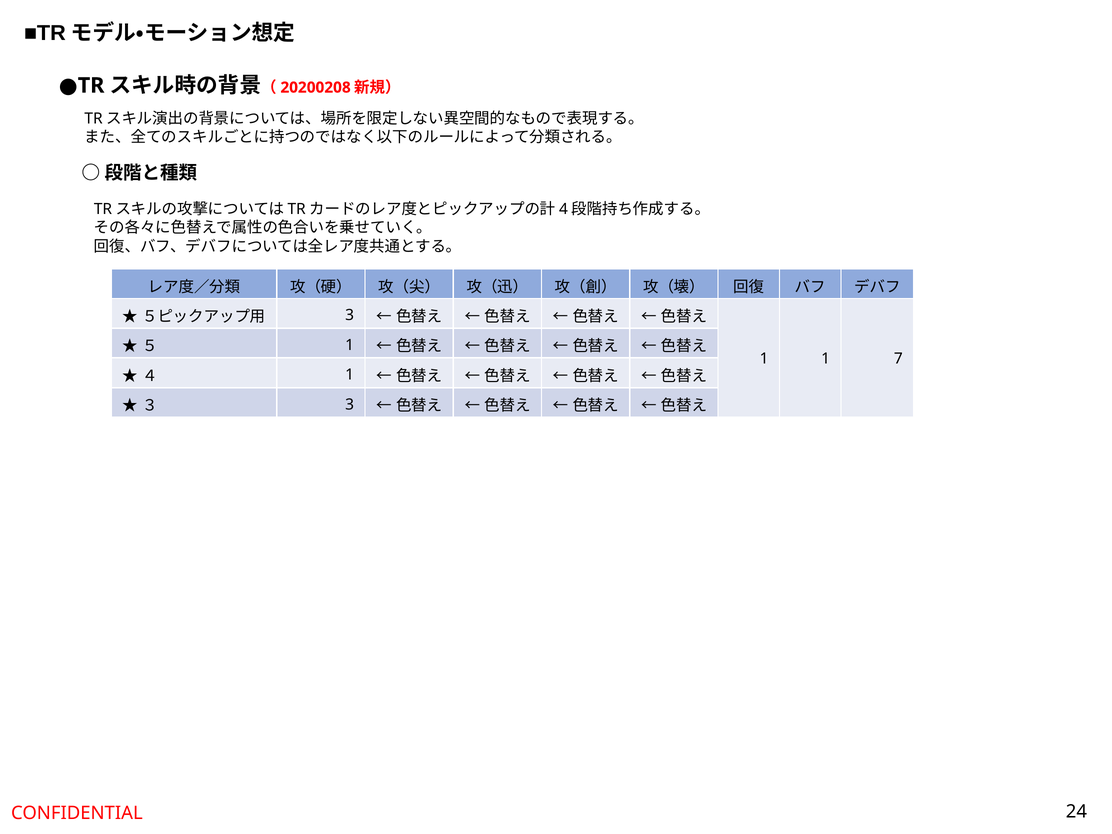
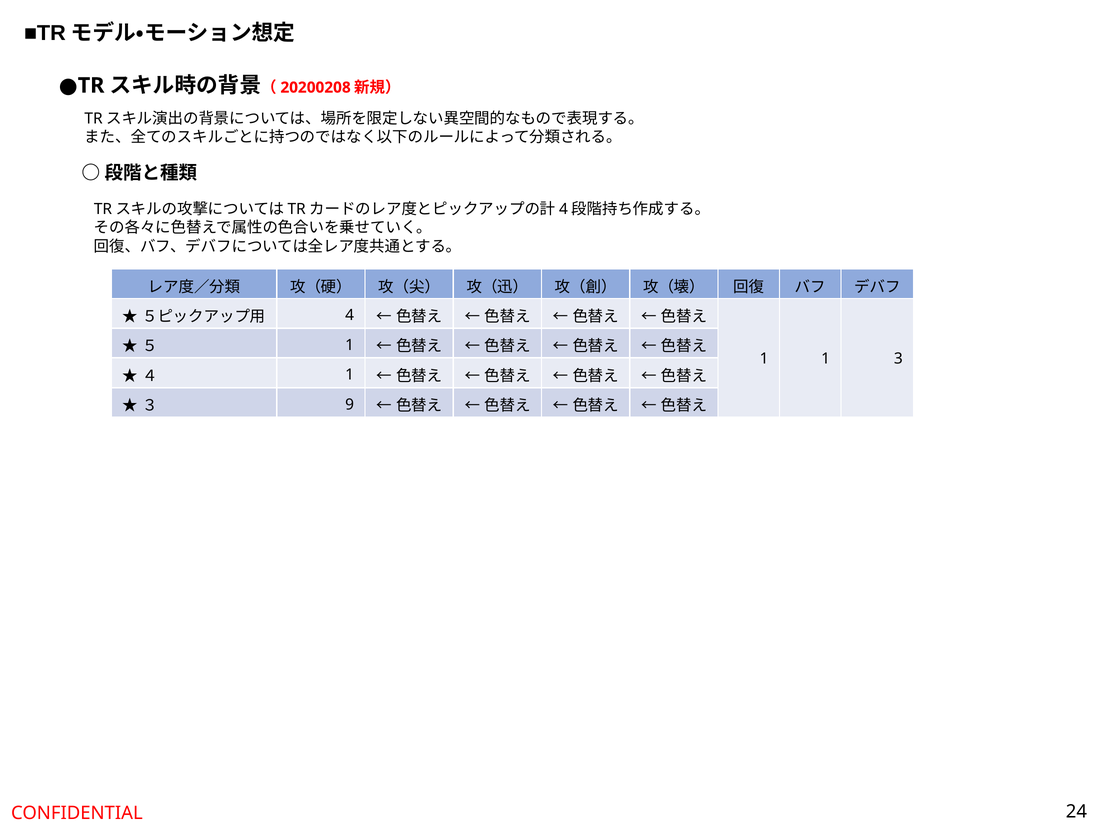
3: 3 -> 4 (350, 315)
7: 7 -> 3 (898, 359)
3: 3 -> 9 (350, 405)
